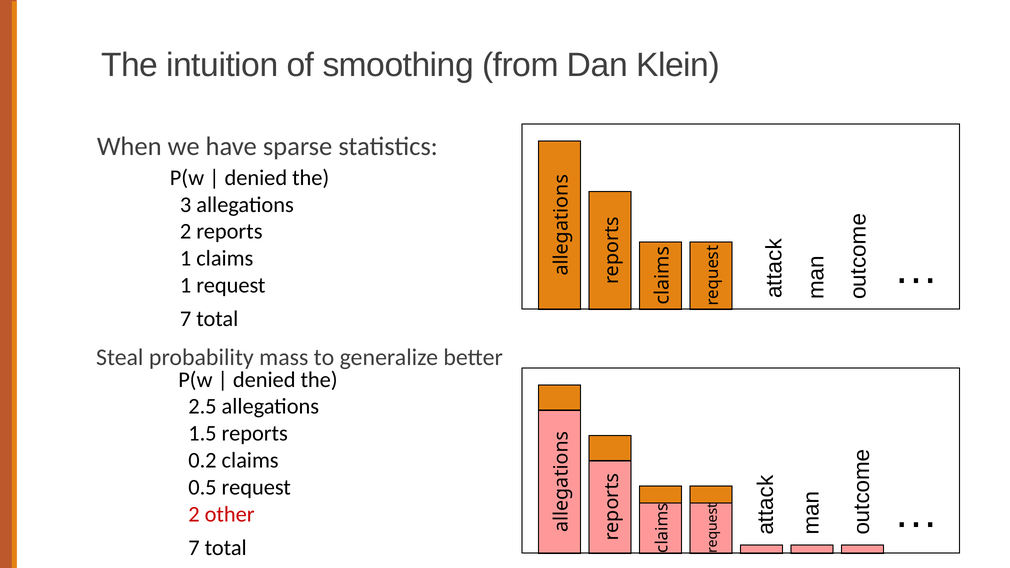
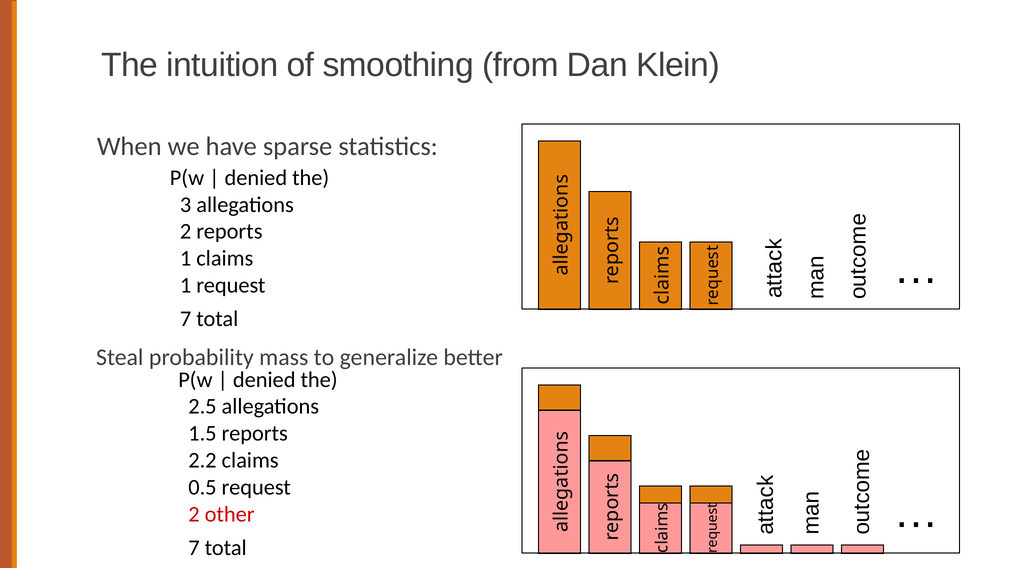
0.2: 0.2 -> 2.2 (202, 461)
